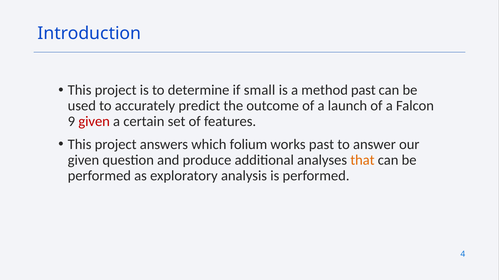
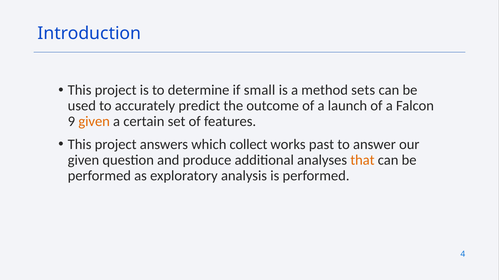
method past: past -> sets (363, 90)
given colour: red -> orange (94, 122)
folium: folium -> collect (248, 145)
